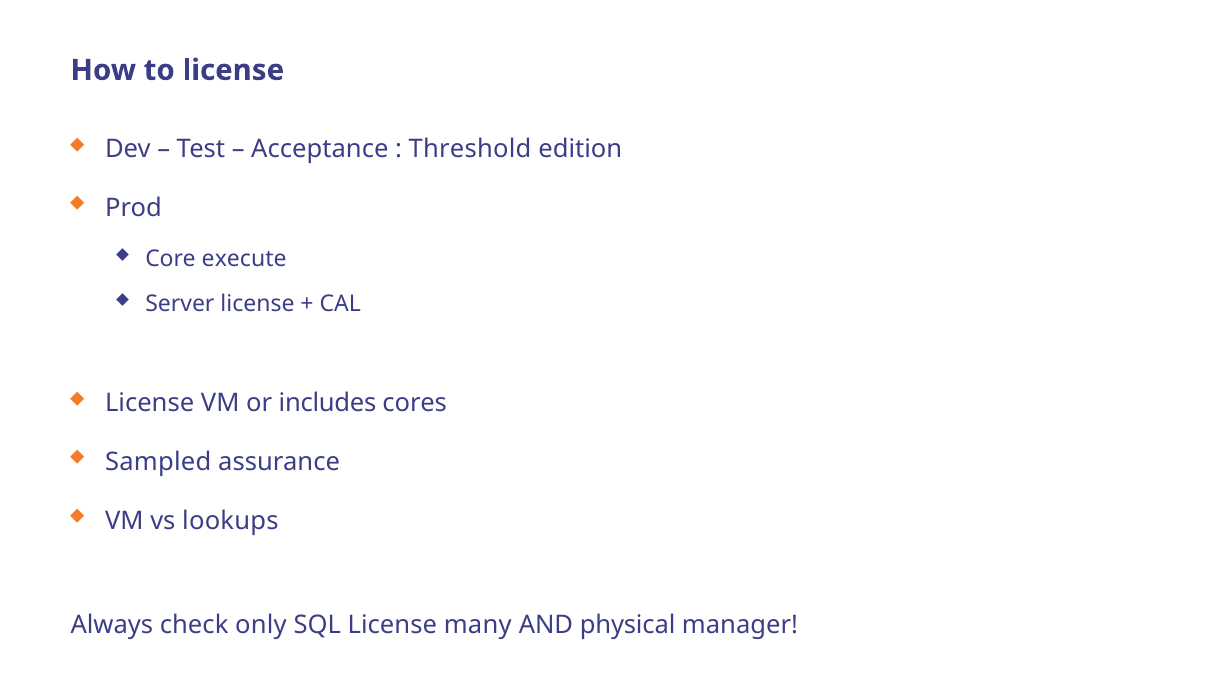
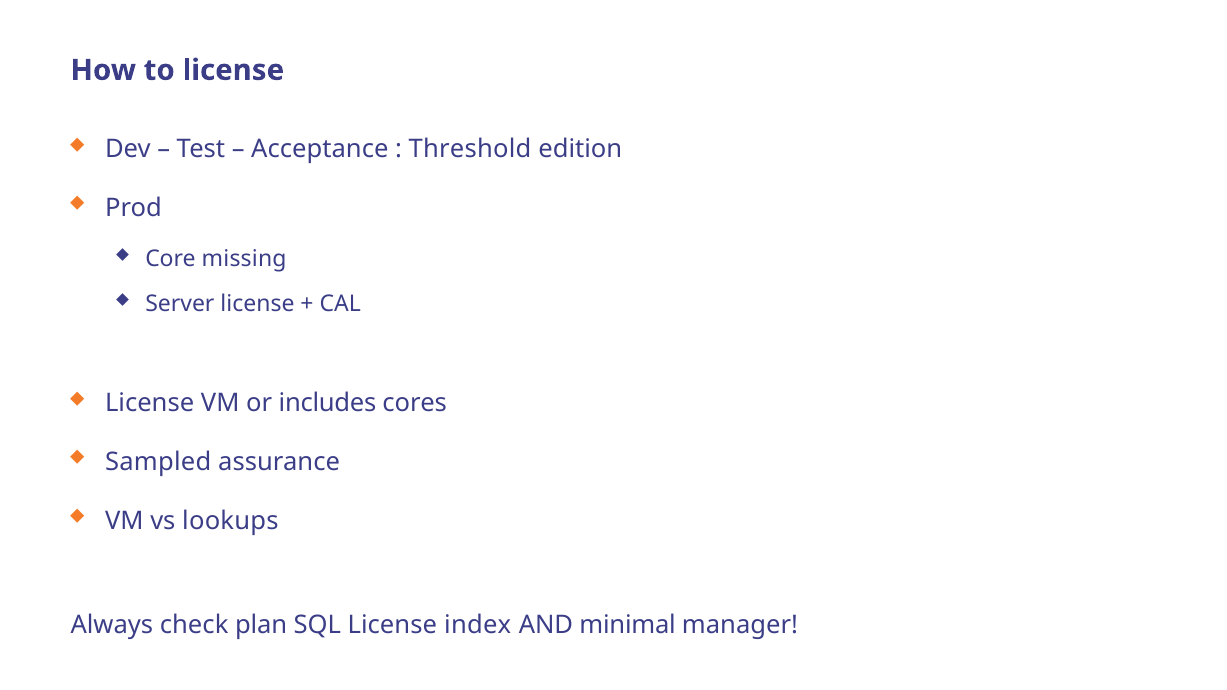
execute: execute -> missing (244, 259)
only: only -> plan (261, 626)
many: many -> index (478, 626)
physical: physical -> minimal (628, 626)
